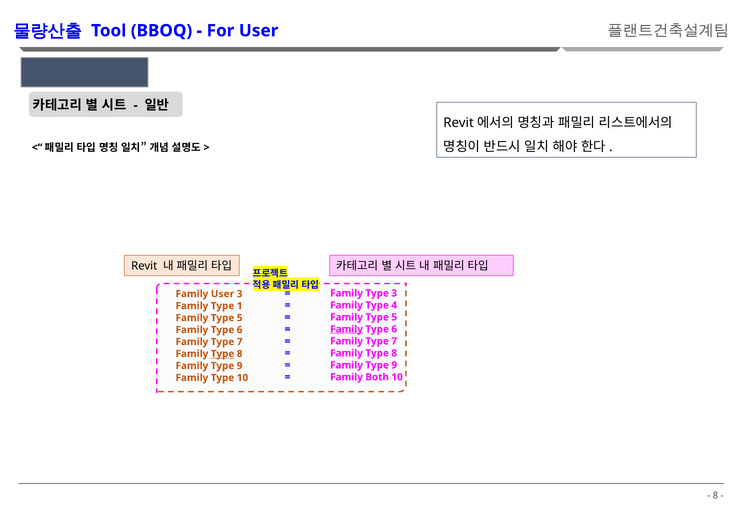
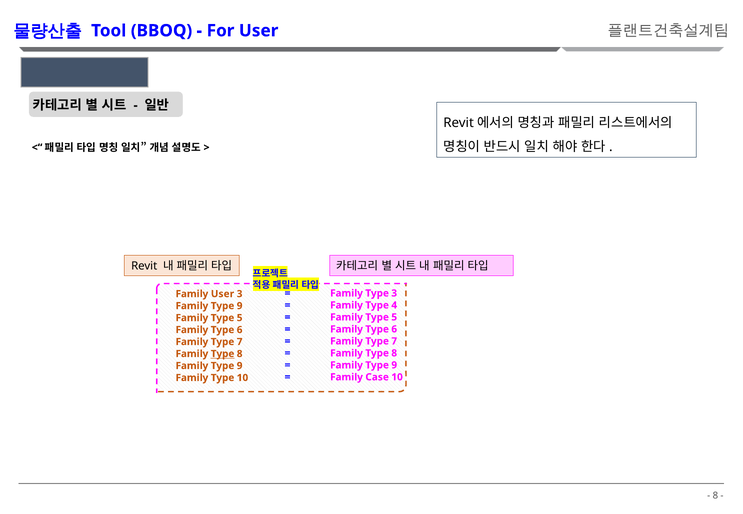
1: 1 -> 9 (240, 306)
Family underline: present -> none (347, 329)
Both: Both -> Case (377, 377)
